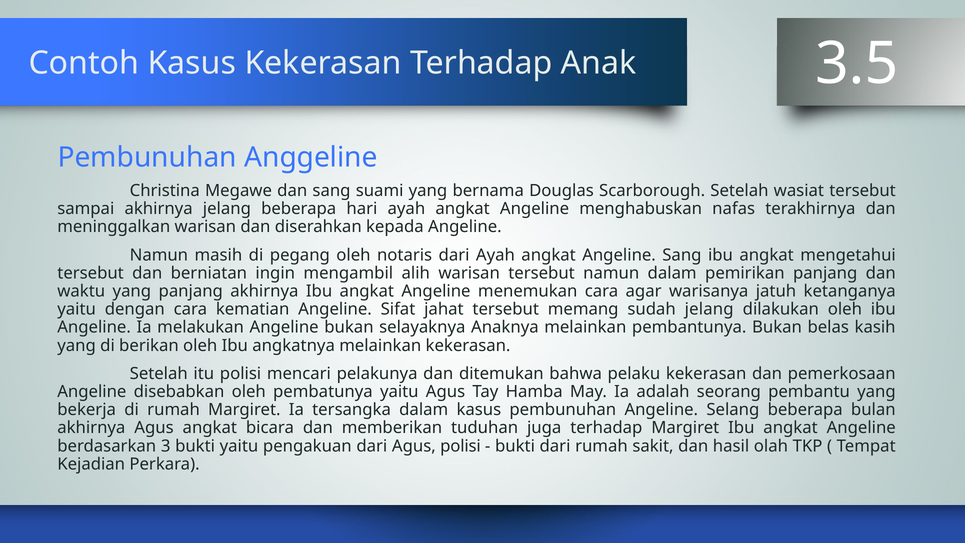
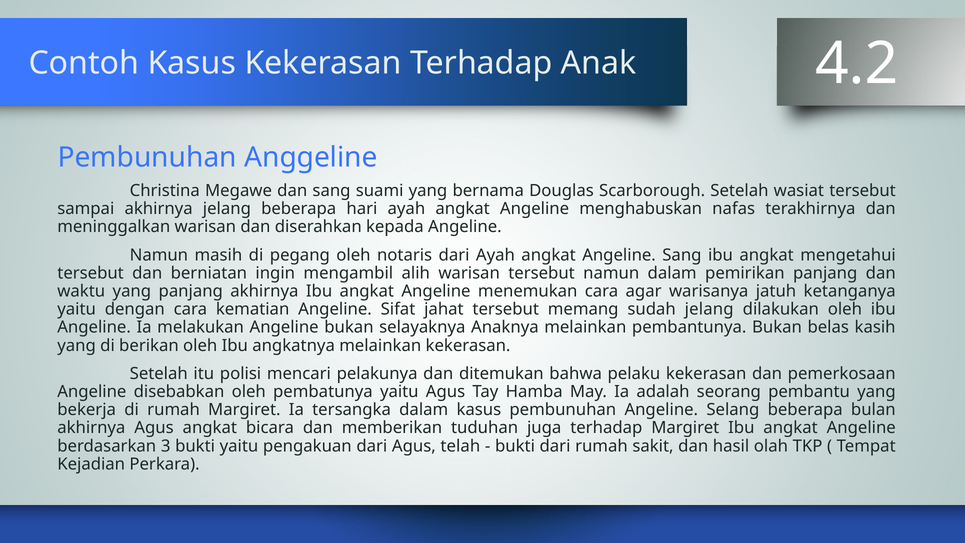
3.5: 3.5 -> 4.2 (857, 64)
Agus polisi: polisi -> telah (460, 446)
